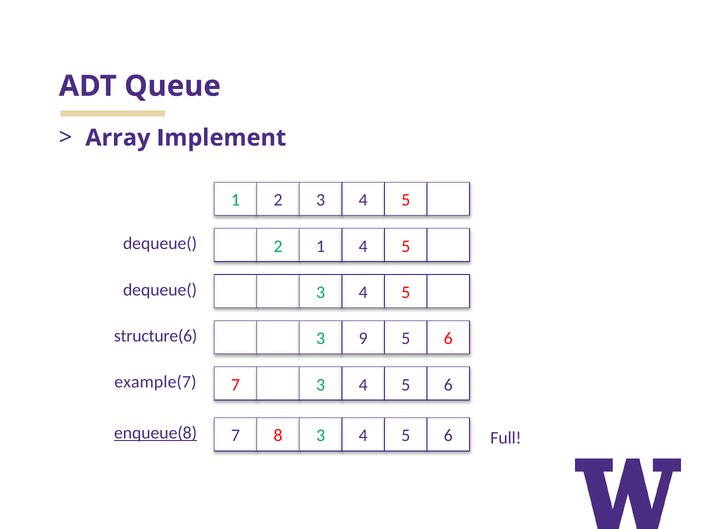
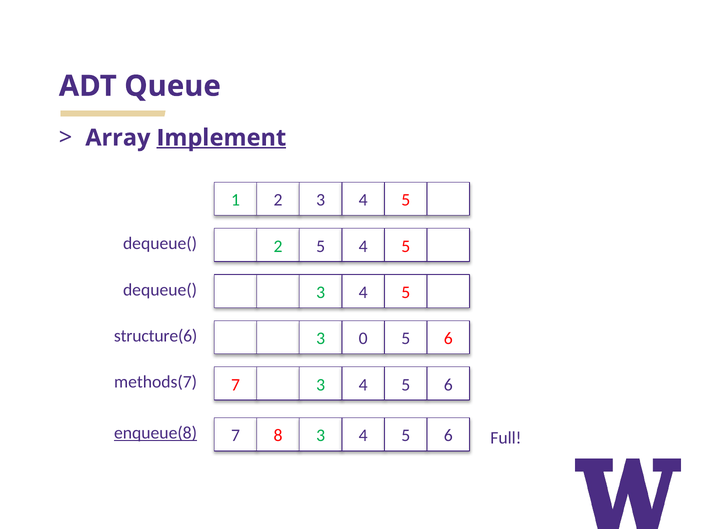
Implement underline: none -> present (221, 138)
2 1: 1 -> 5 (321, 246)
9: 9 -> 0 (363, 339)
example(7: example(7 -> methods(7 (156, 383)
